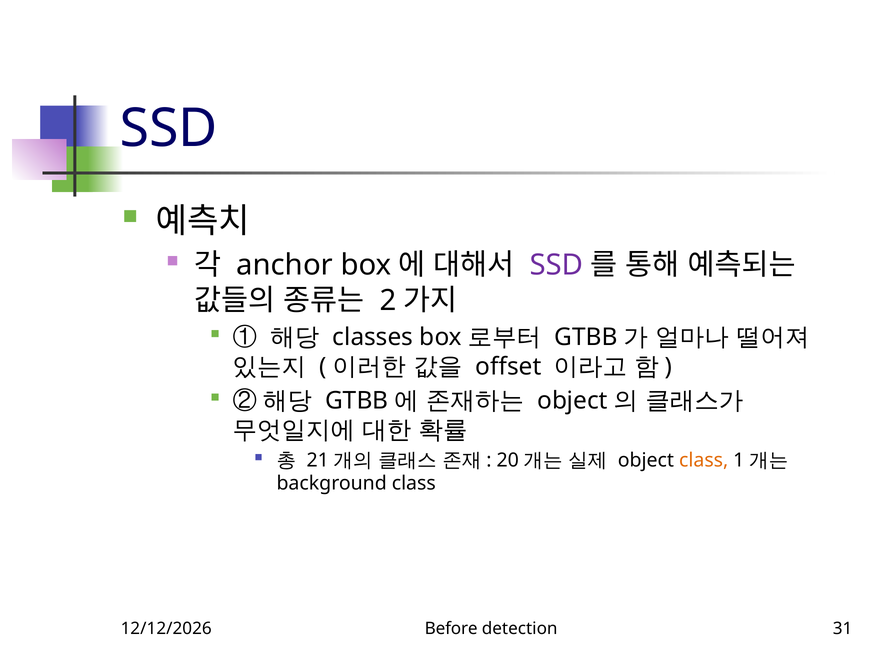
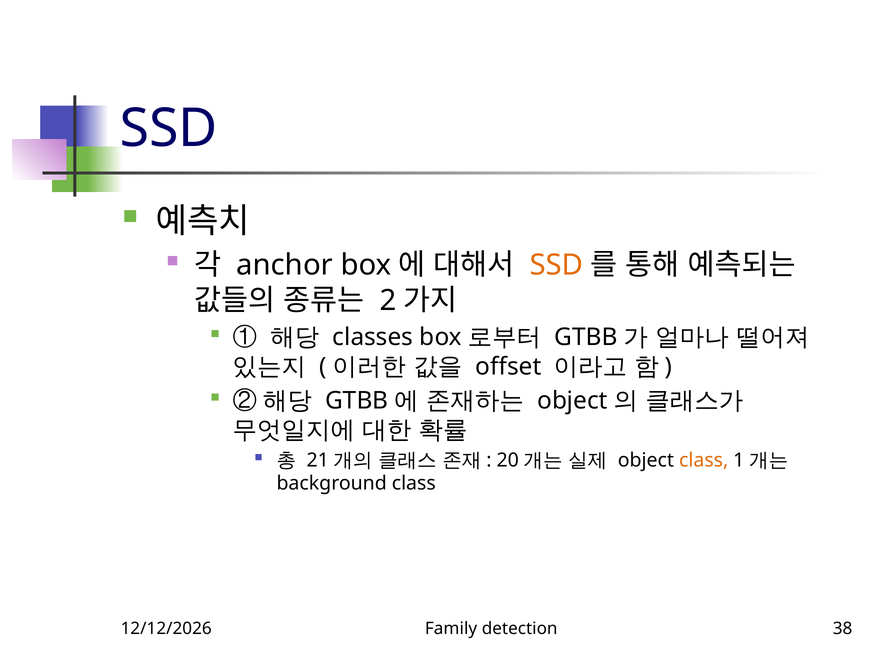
SSD colour: purple -> orange (556, 265)
Before: Before -> Family (451, 629)
31: 31 -> 38 (843, 629)
